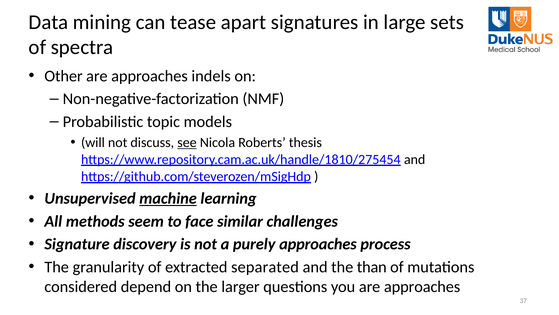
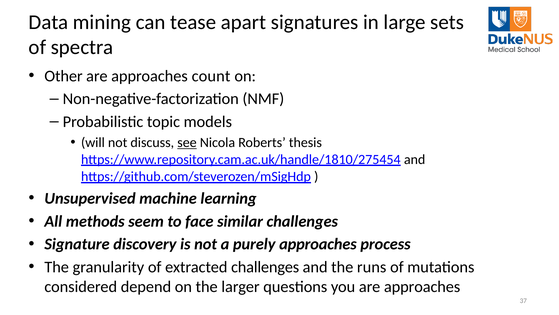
indels: indels -> count (211, 76)
machine underline: present -> none (168, 198)
extracted separated: separated -> challenges (265, 267)
than: than -> runs (372, 267)
